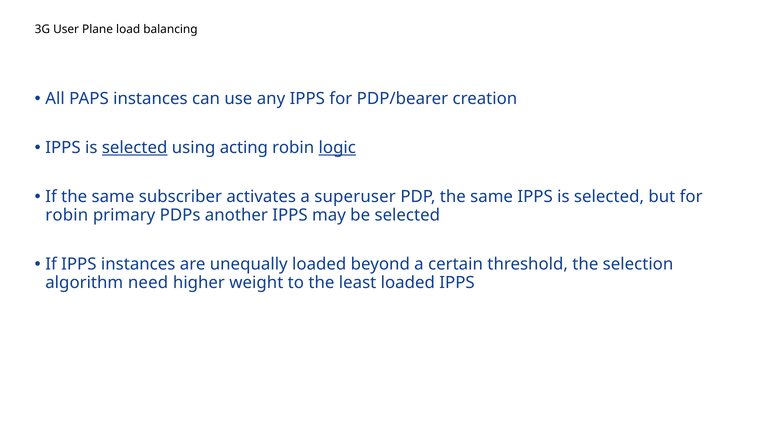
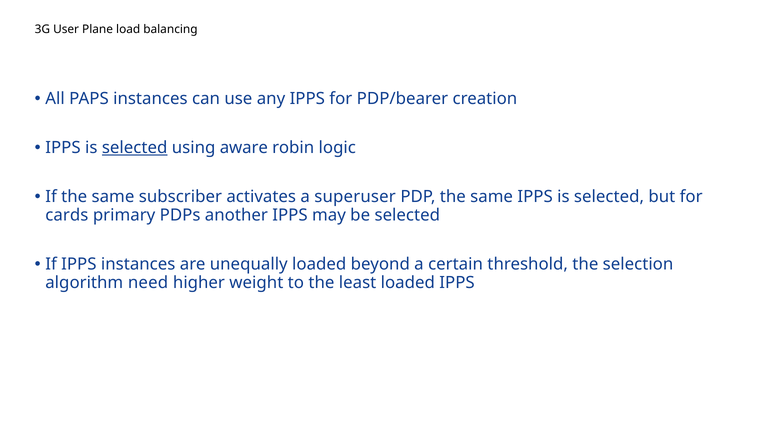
acting: acting -> aware (244, 148)
logic underline: present -> none (337, 148)
robin: robin -> cards (67, 215)
